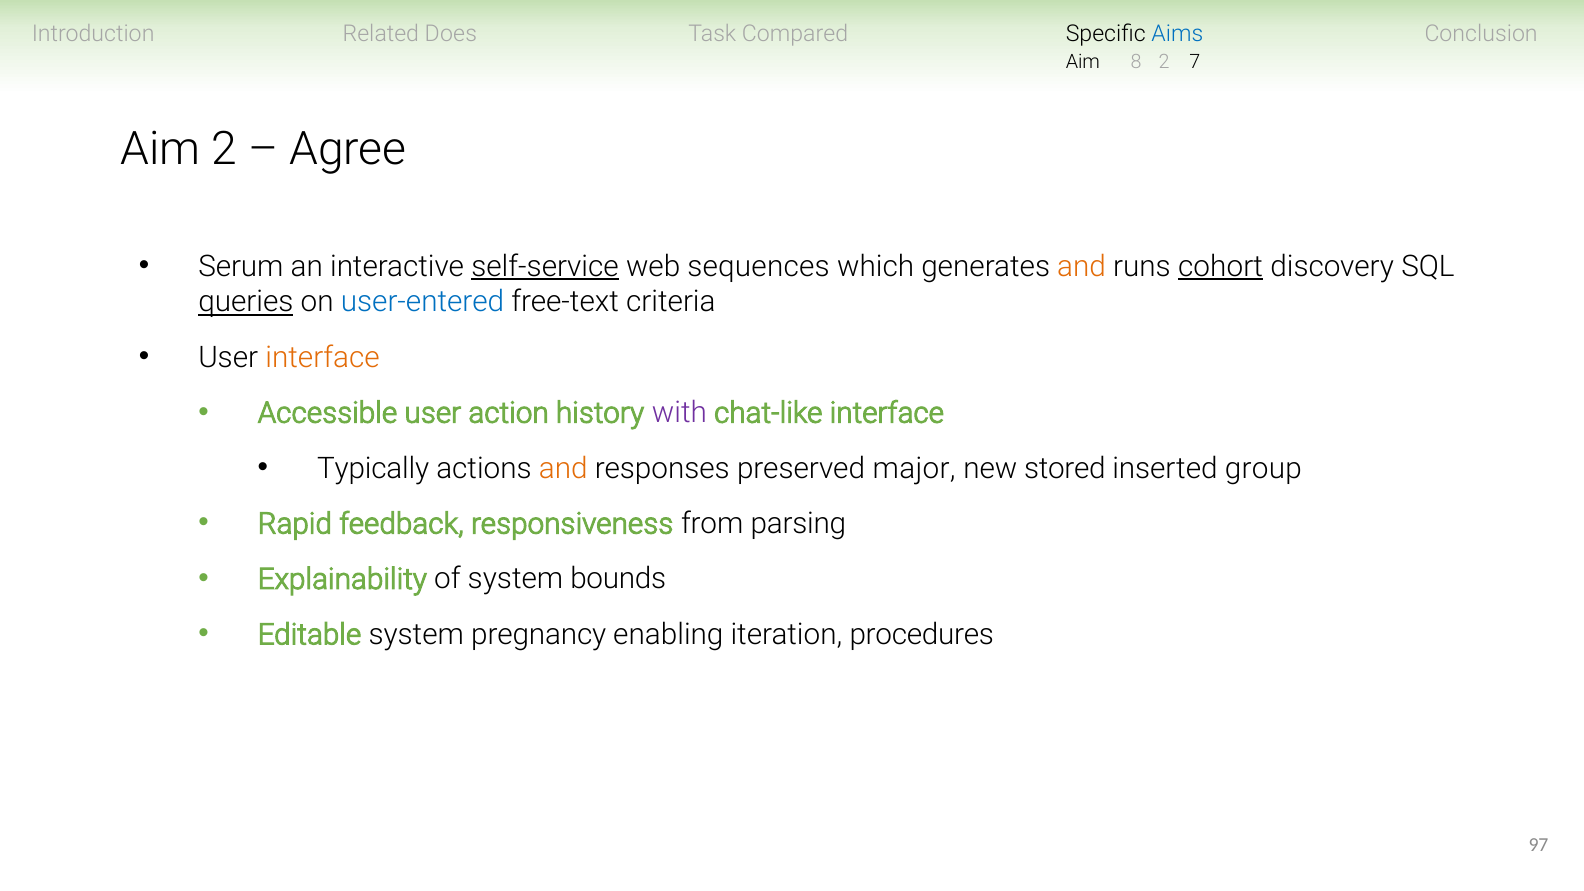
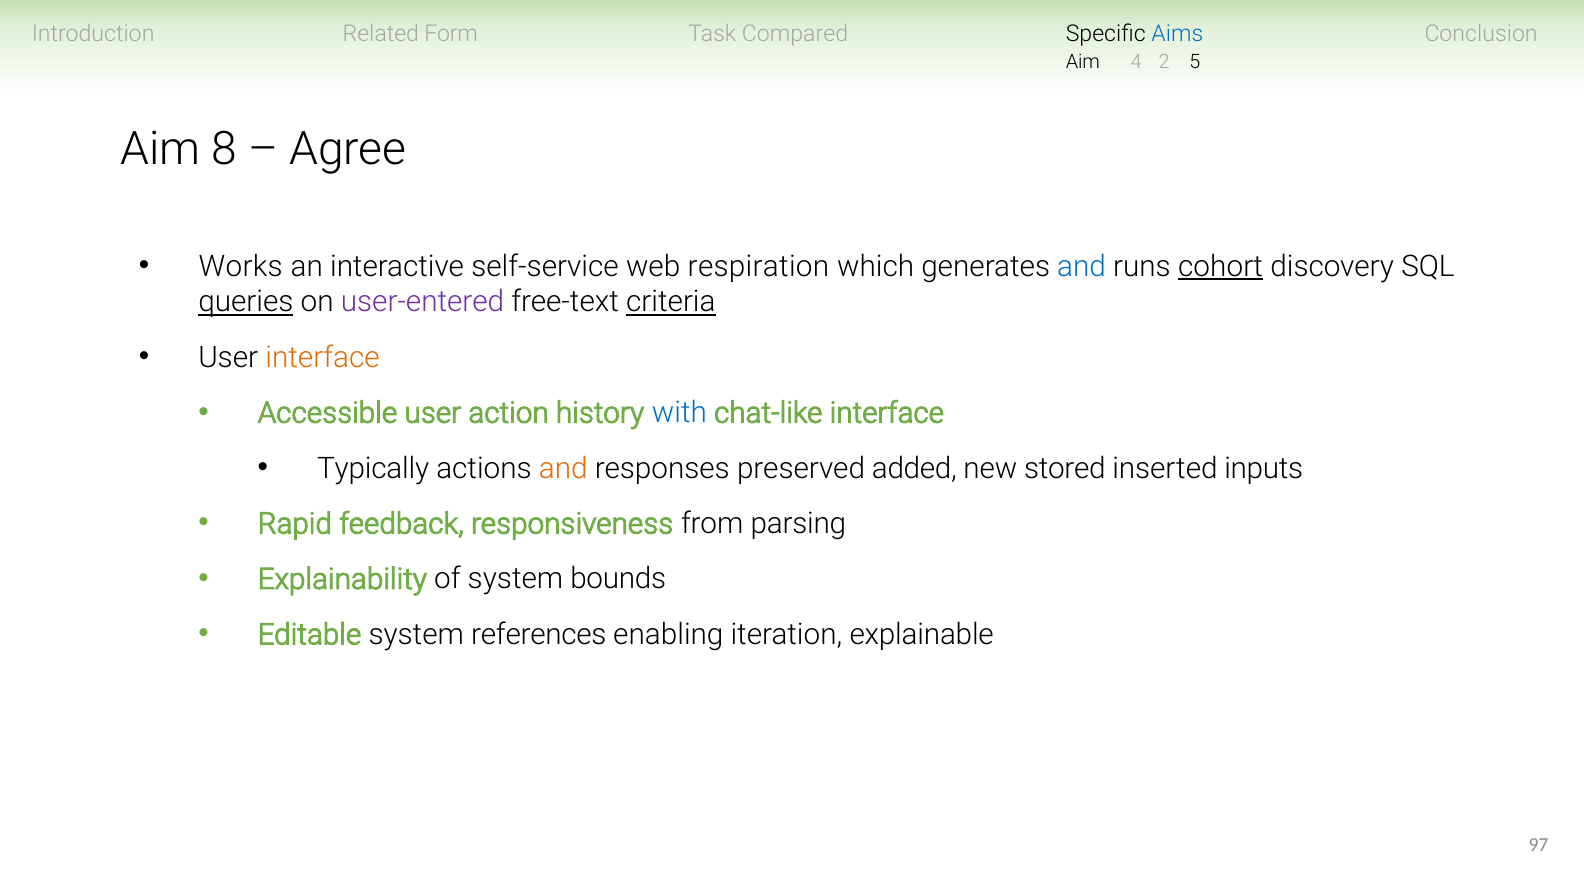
Does: Does -> Form (451, 34)
8: 8 -> 4 (1136, 61)
7: 7 -> 5 (1195, 61)
Aim 2: 2 -> 8 (225, 149)
Serum: Serum -> Works (241, 266)
self-service underline: present -> none (545, 266)
sequences: sequences -> respiration (758, 266)
and colour: orange -> blue (1082, 266)
user-entered colour: blue -> purple (423, 302)
criteria underline: none -> present (671, 302)
with colour: purple -> blue (679, 413)
major: major -> added (914, 468)
group: group -> inputs (1264, 468)
pregnancy: pregnancy -> references (539, 635)
procedures: procedures -> explainable (922, 635)
